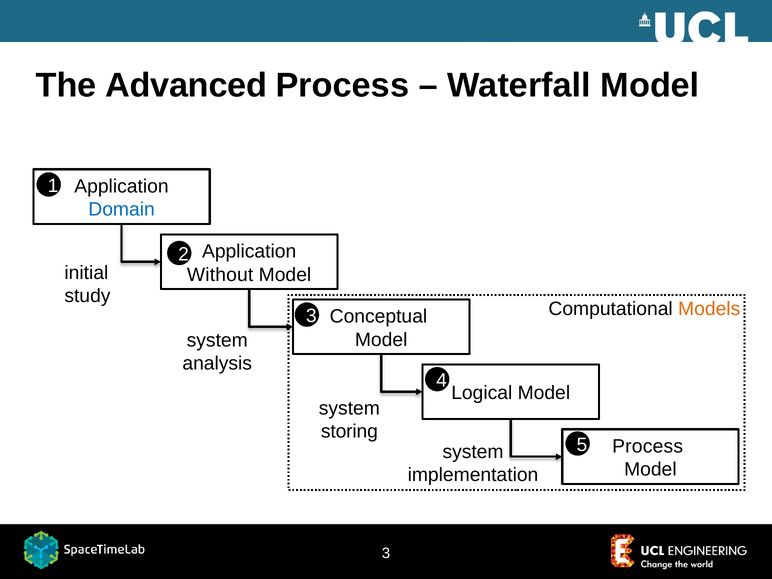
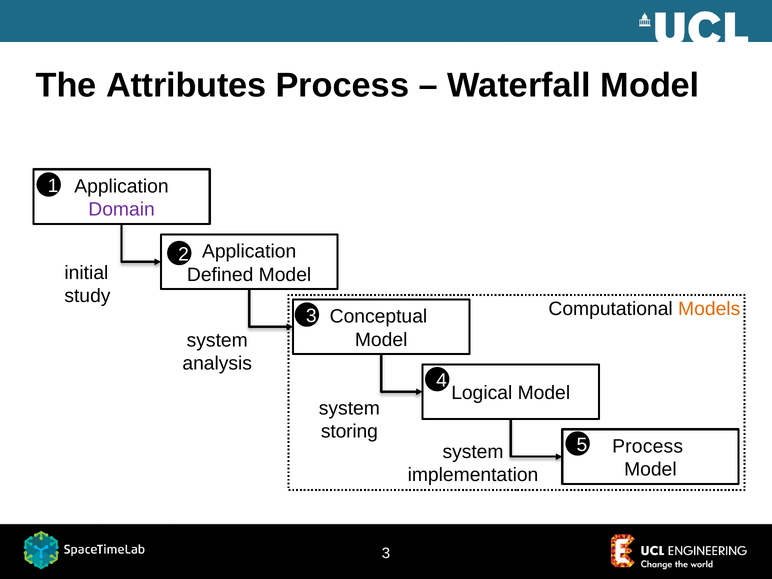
Advanced: Advanced -> Attributes (186, 85)
Domain colour: blue -> purple (122, 210)
Without: Without -> Defined (220, 275)
